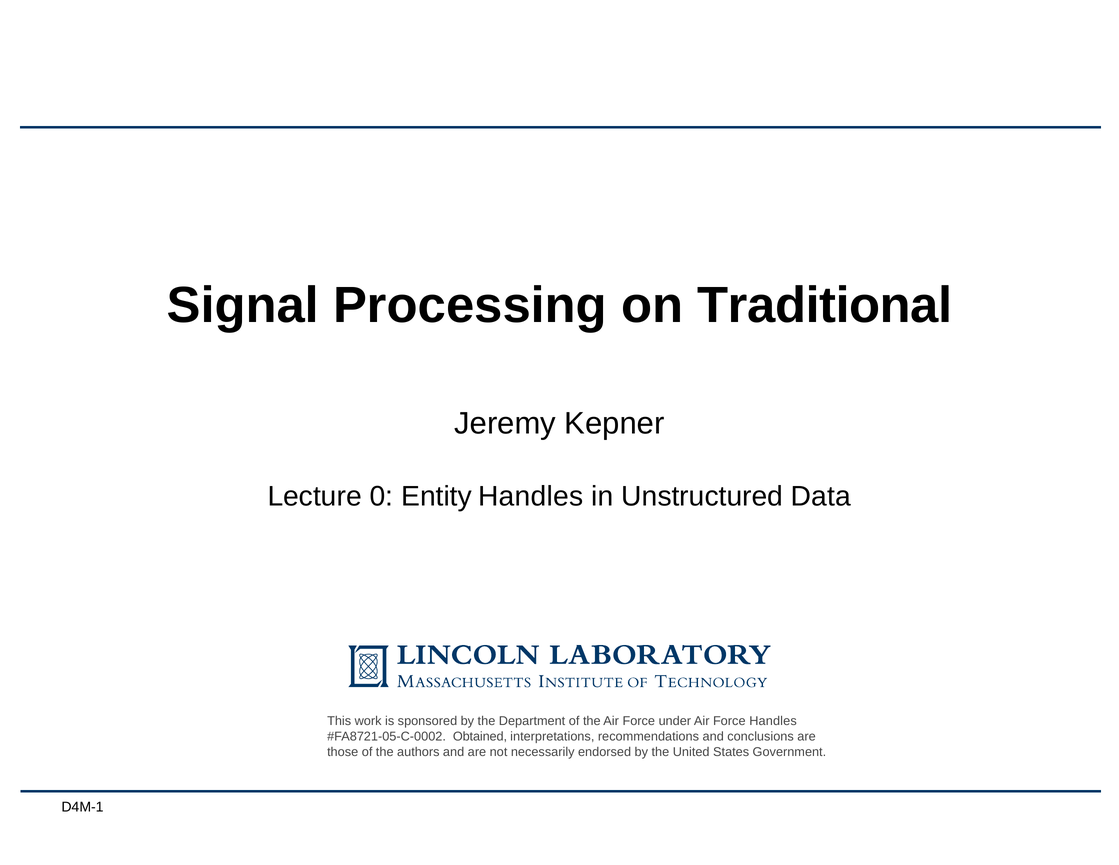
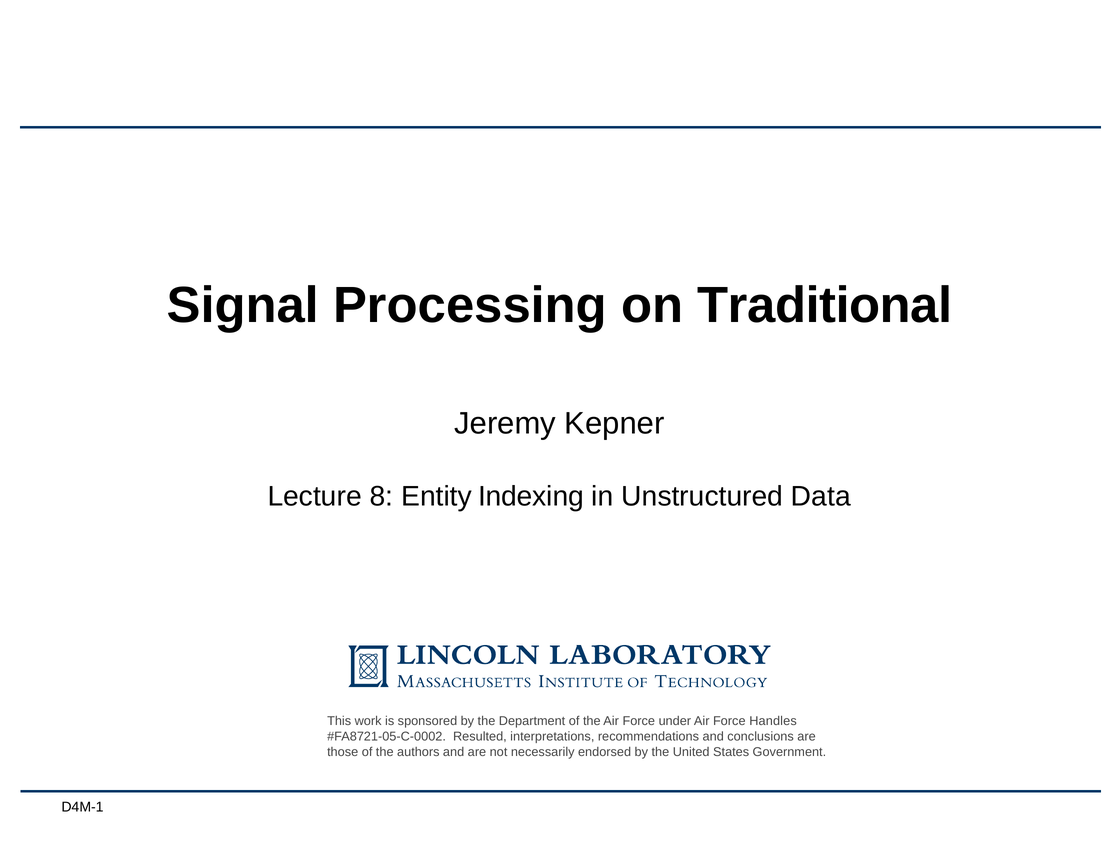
0: 0 -> 8 (382, 496)
Entity Handles: Handles -> Indexing (531, 496)
Obtained: Obtained -> Resulted (480, 736)
